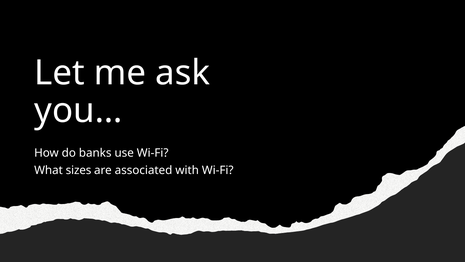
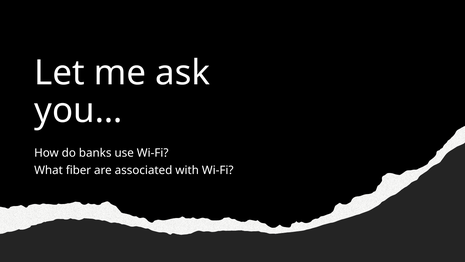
sizes: sizes -> fiber (78, 170)
